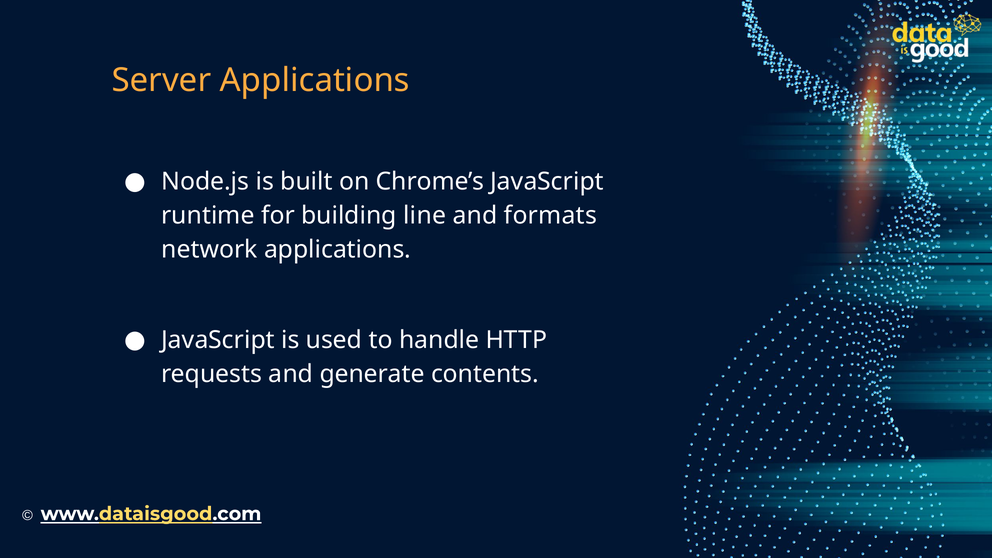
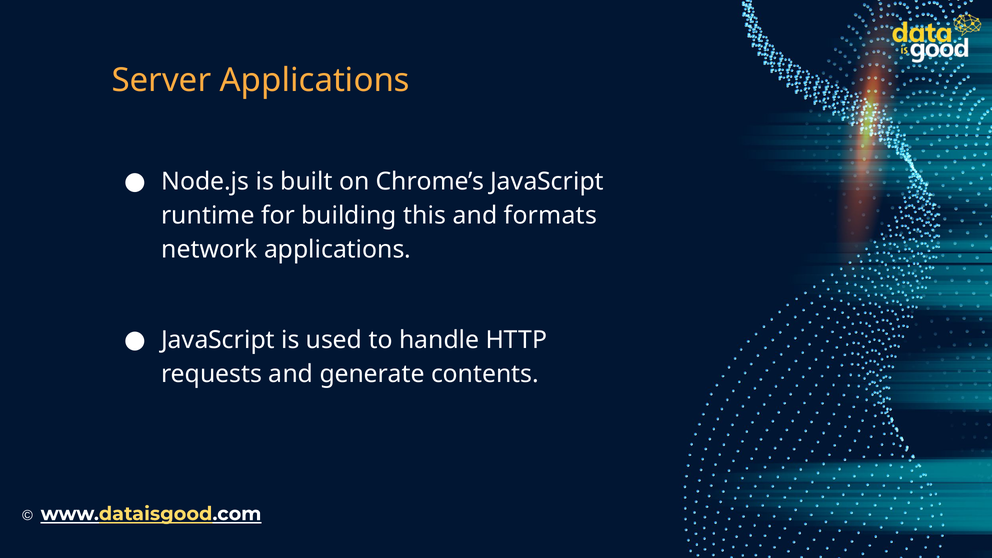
line: line -> this (425, 216)
